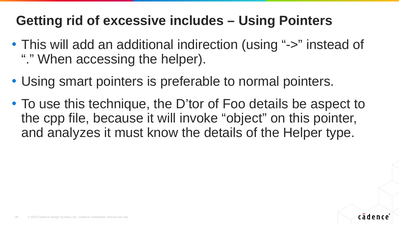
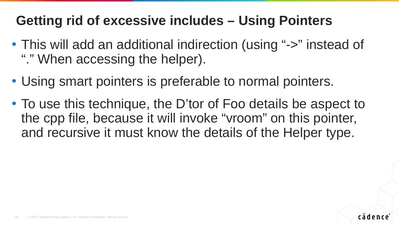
object: object -> vroom (244, 118)
analyzes: analyzes -> recursive (74, 132)
